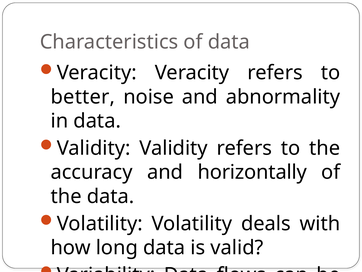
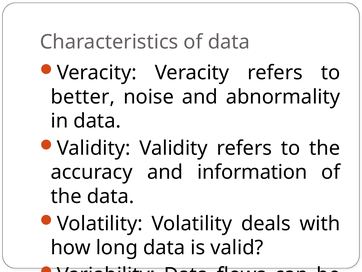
horizontally: horizontally -> information (252, 172)
